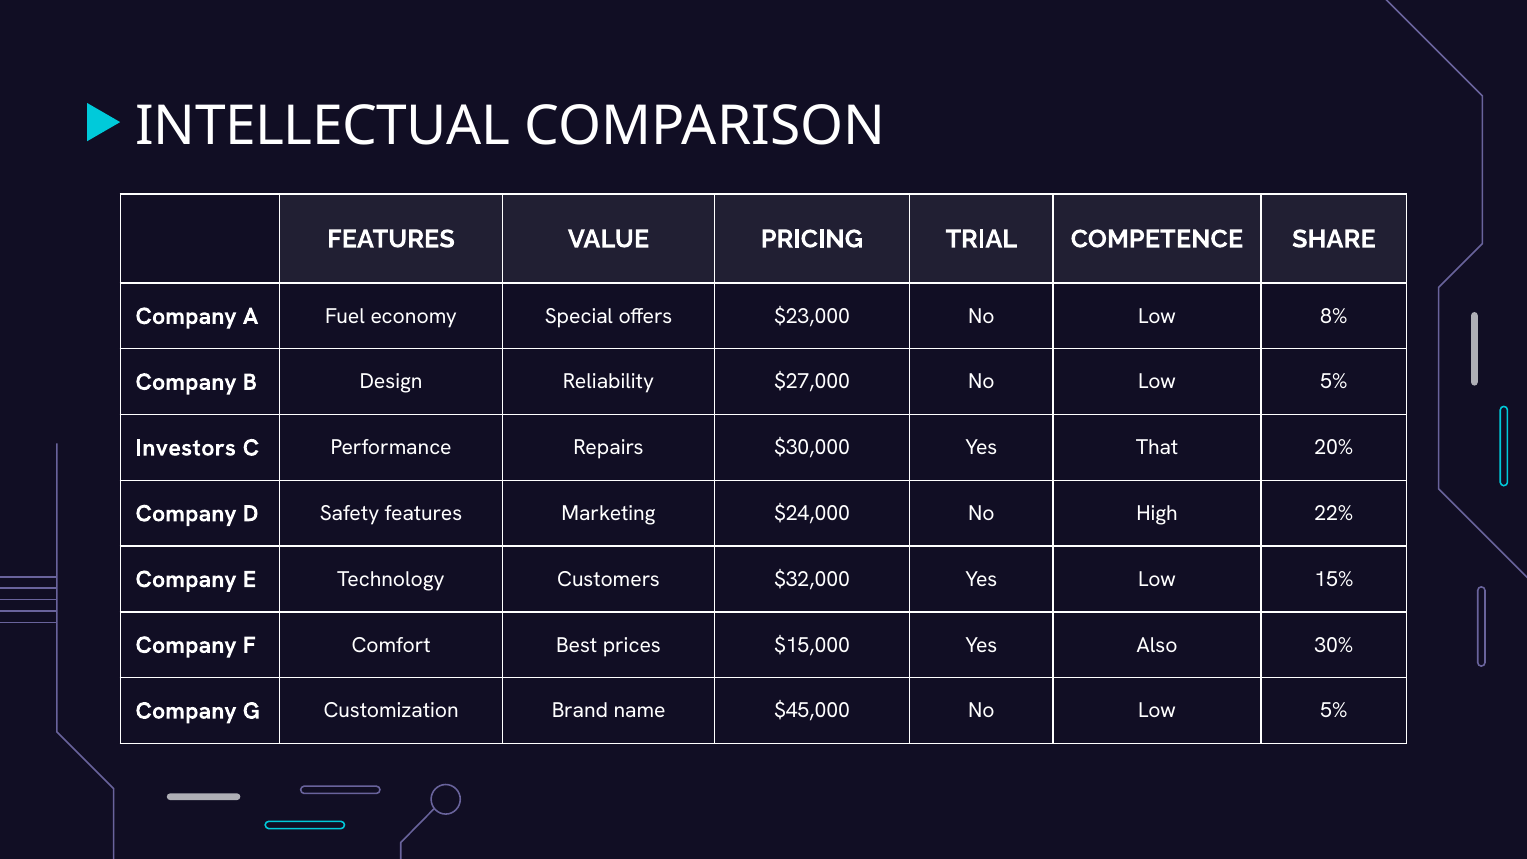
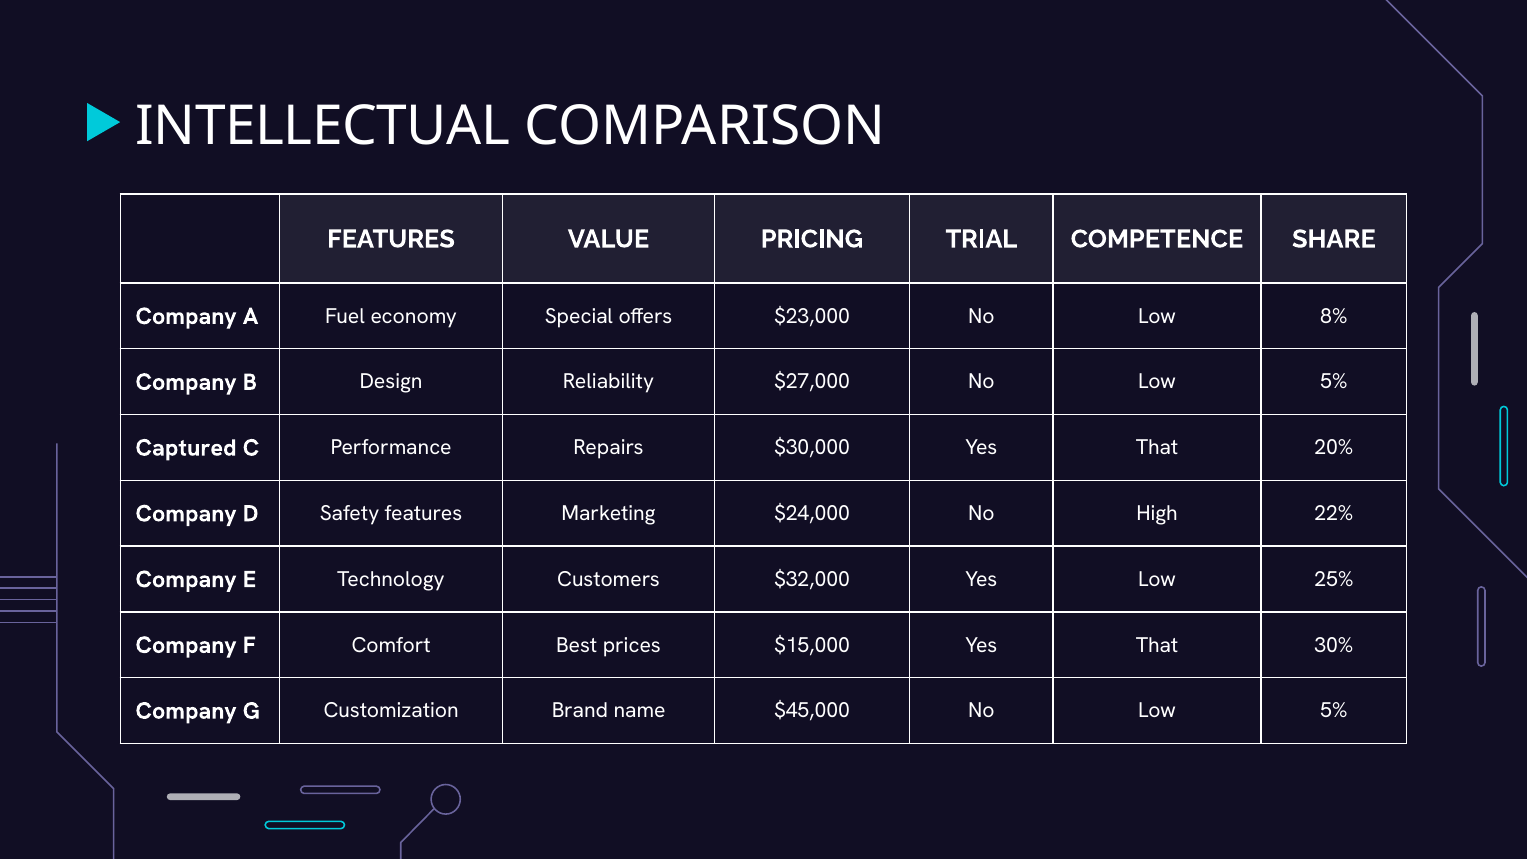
Investors: Investors -> Captured (186, 448)
15%: 15% -> 25% (1334, 579)
$15,000 Yes Also: Also -> That (1157, 645)
